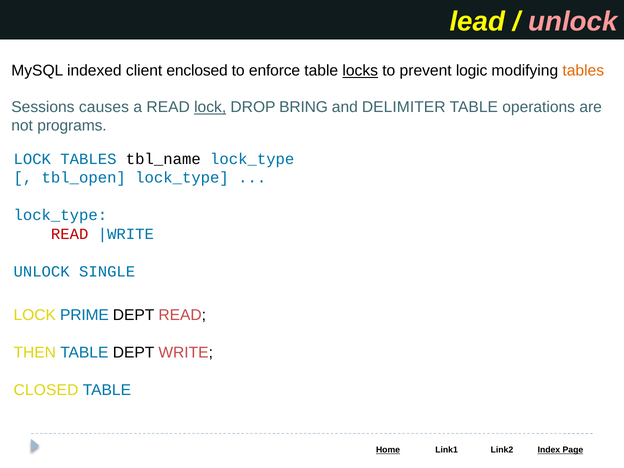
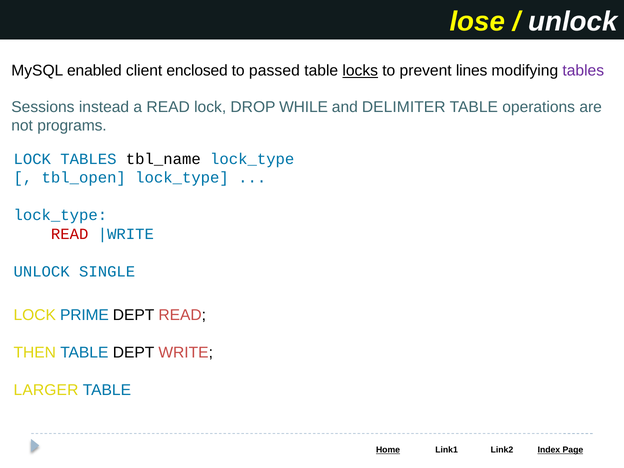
lead: lead -> lose (477, 22)
unlock colour: pink -> white (573, 22)
indexed: indexed -> enabled (94, 71)
enforce: enforce -> passed (274, 71)
logic: logic -> lines (472, 71)
tables colour: orange -> purple (583, 71)
causes: causes -> instead (104, 107)
lock underline: present -> none (210, 107)
BRING: BRING -> WHILE (304, 107)
CLOSED: CLOSED -> LARGER (46, 390)
